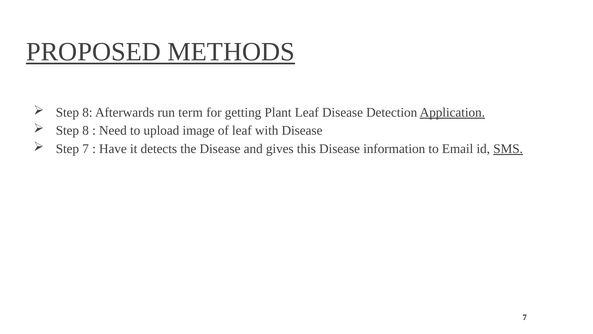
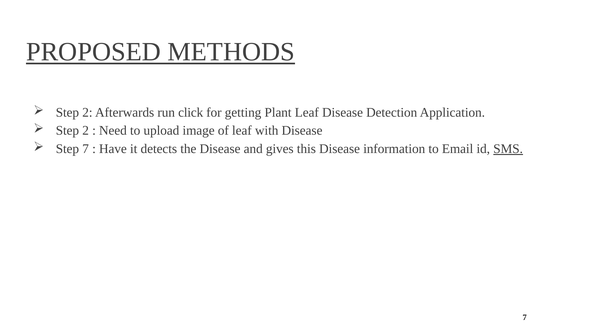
8: 8 -> 2 (87, 112)
term: term -> click (191, 112)
Application underline: present -> none (452, 112)
8: 8 -> 2 (86, 130)
